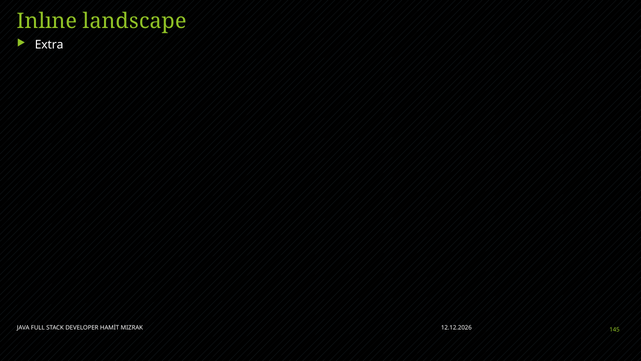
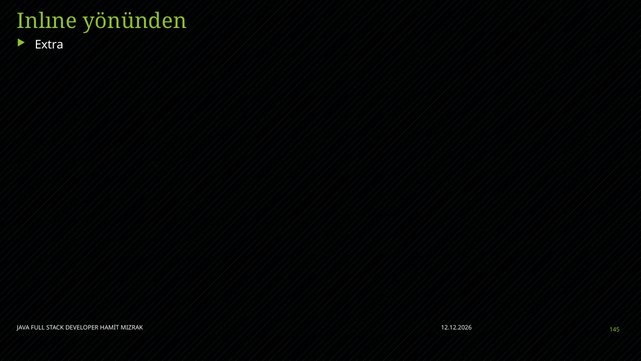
landscape: landscape -> yönünden (135, 21)
